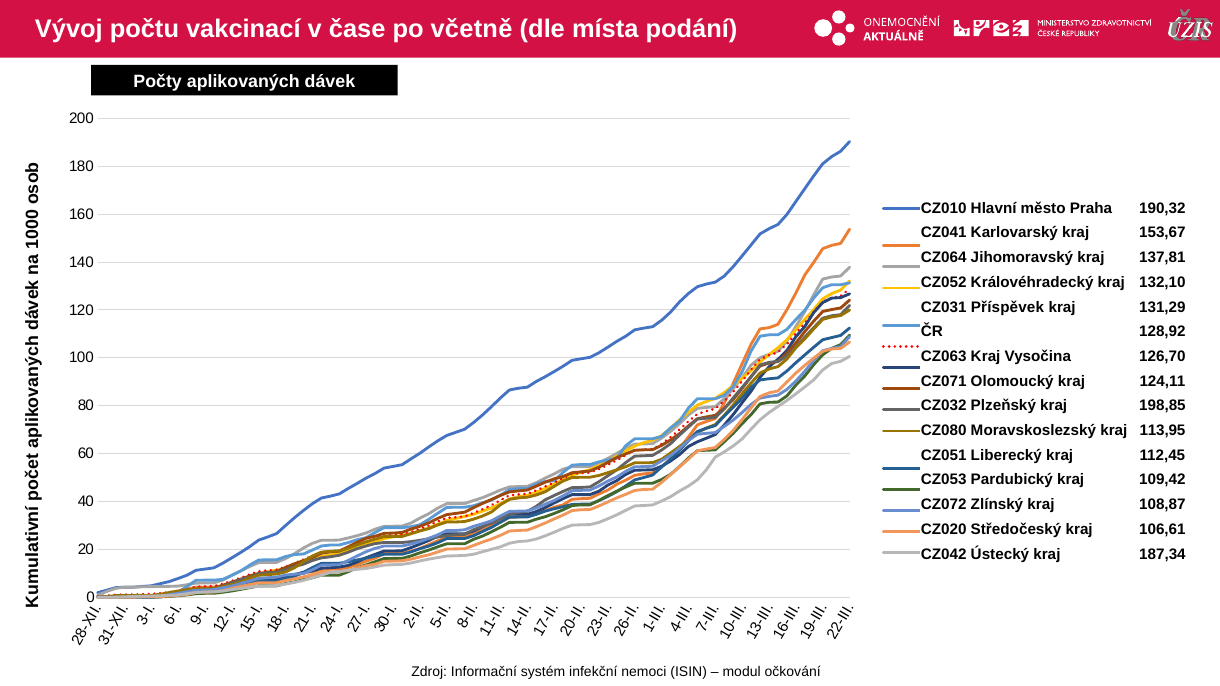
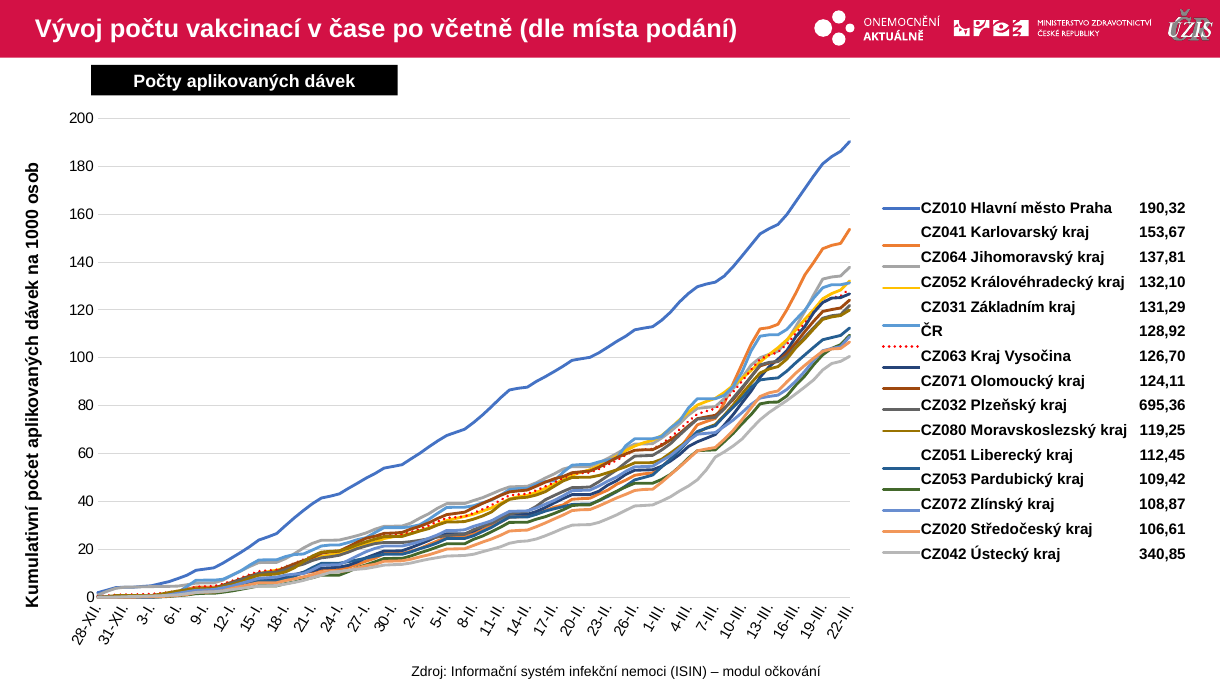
Příspěvek: Příspěvek -> Základním (1008, 307)
198,85: 198,85 -> 695,36 (1162, 406)
113,95: 113,95 -> 119,25 (1162, 431)
187,34: 187,34 -> 340,85 (1162, 554)
